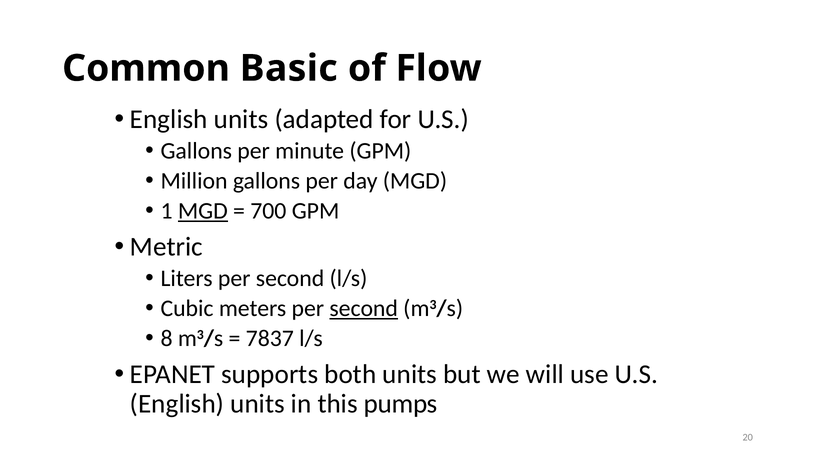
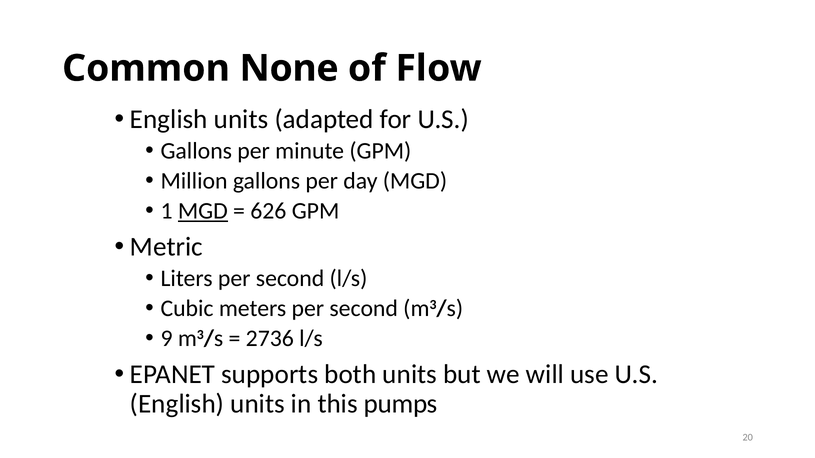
Basic: Basic -> None (289, 68)
700: 700 -> 626 (268, 211)
second underline: present -> none (364, 309)
8: 8 -> 9 (167, 339)
7837: 7837 -> 2736 (270, 339)
